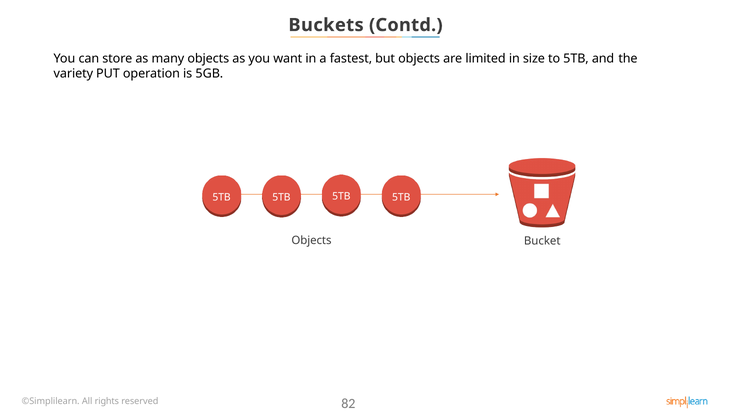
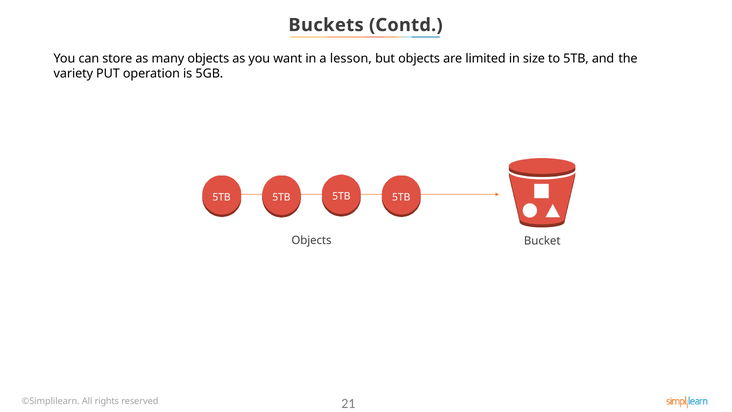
fastest: fastest -> lesson (351, 58)
82: 82 -> 21 (348, 403)
